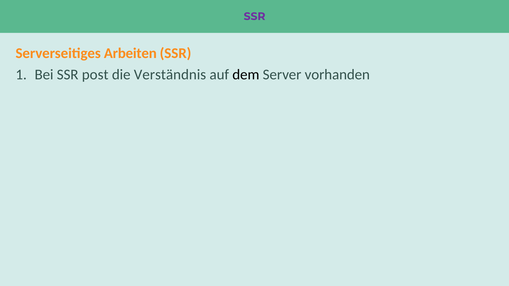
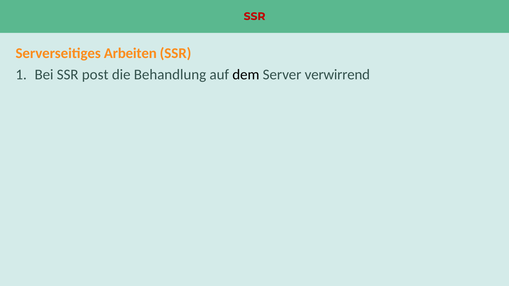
SSR colour: purple -> red (255, 16)
Verständnis: Verständnis -> Behandlung (170, 75)
vorhanden: vorhanden -> verwirrend (337, 75)
